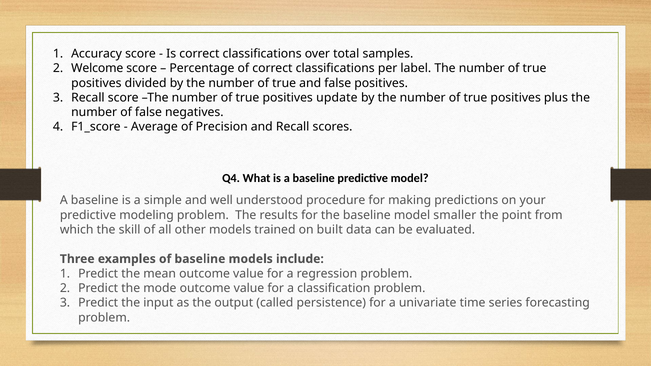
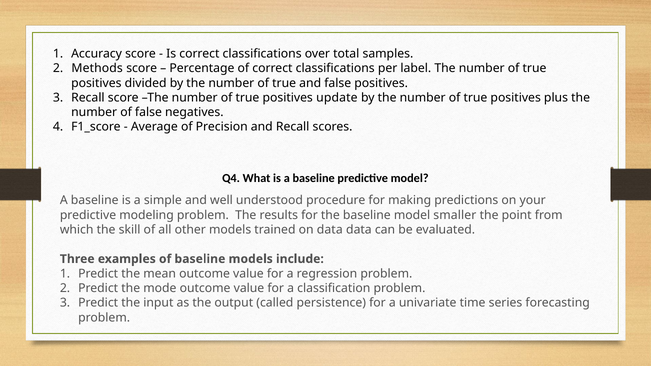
Welcome: Welcome -> Methods (97, 68)
on built: built -> data (330, 230)
